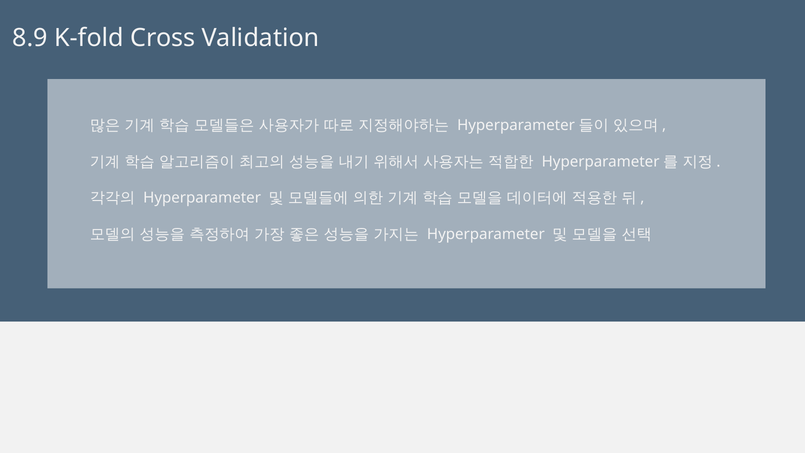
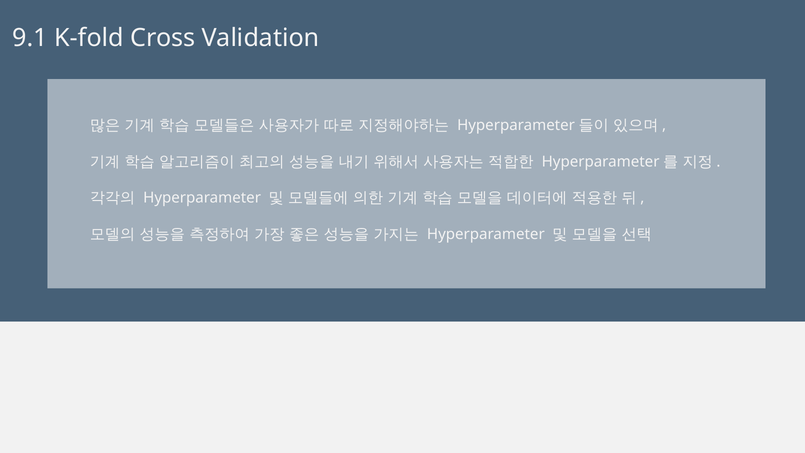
8.9: 8.9 -> 9.1 (30, 38)
